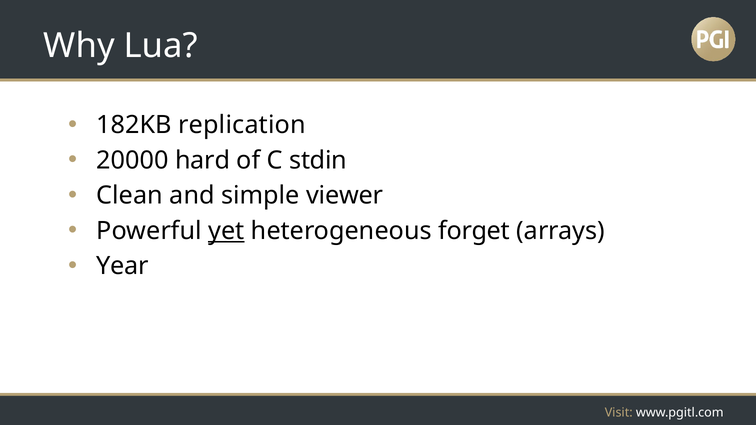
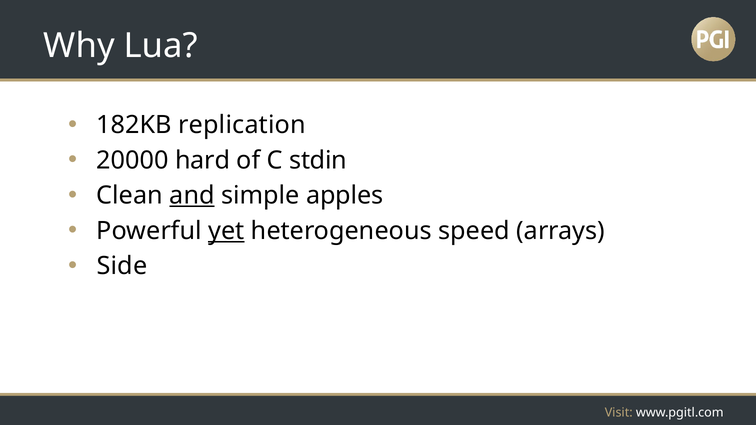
and underline: none -> present (192, 196)
viewer: viewer -> apples (345, 196)
forget: forget -> speed (474, 231)
Year: Year -> Side (122, 266)
